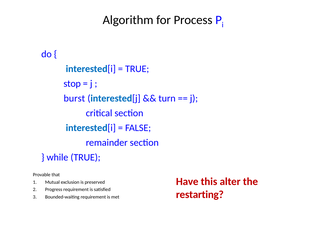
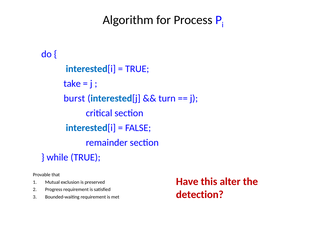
stop: stop -> take (72, 84)
restarting: restarting -> detection (200, 195)
